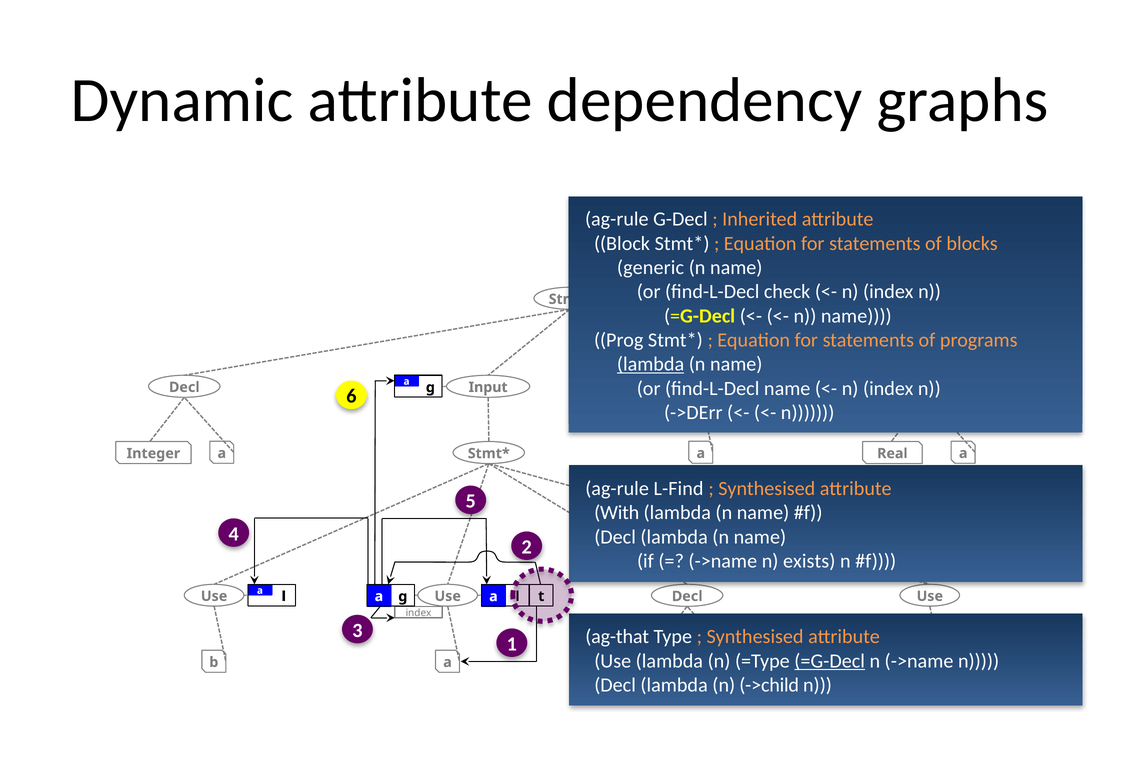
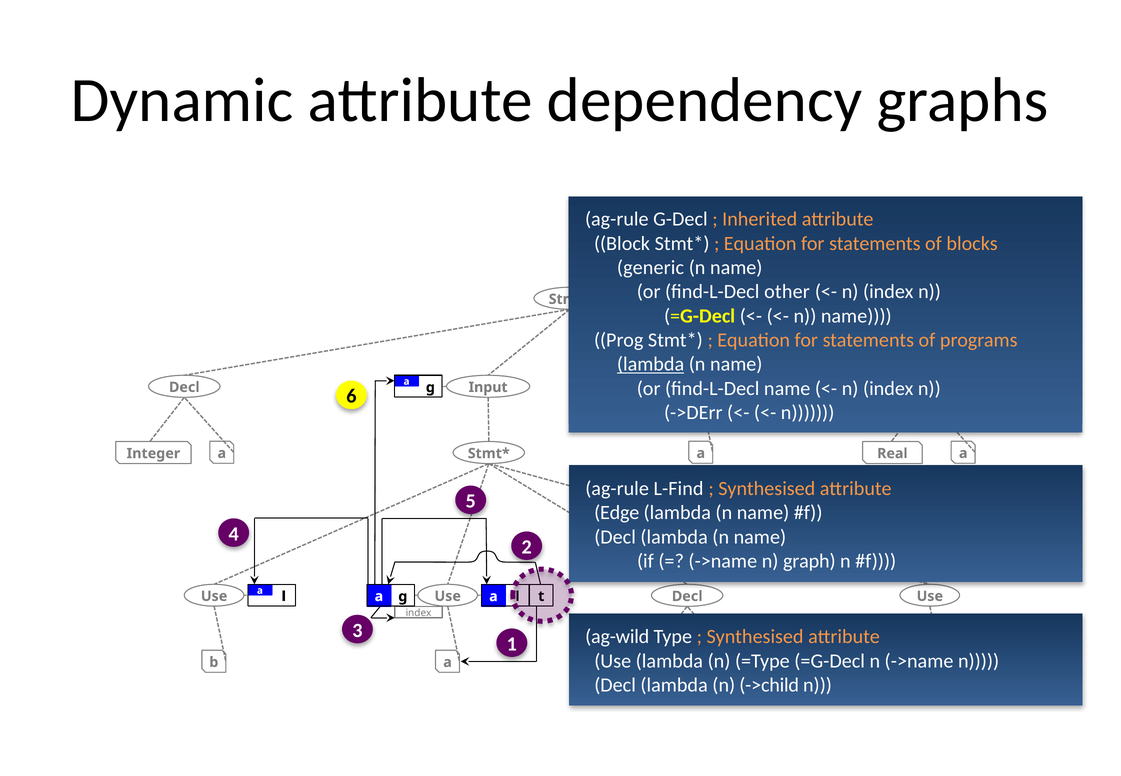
check: check -> other (787, 292)
With: With -> Edge (617, 513)
exists: exists -> graph (809, 561)
ag-that: ag-that -> ag-wild (617, 637)
=G-Decl underline: present -> none (830, 661)
